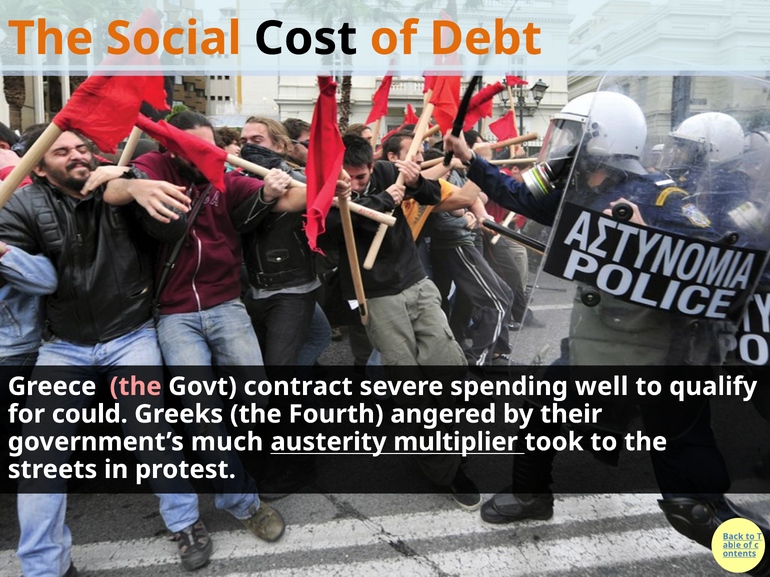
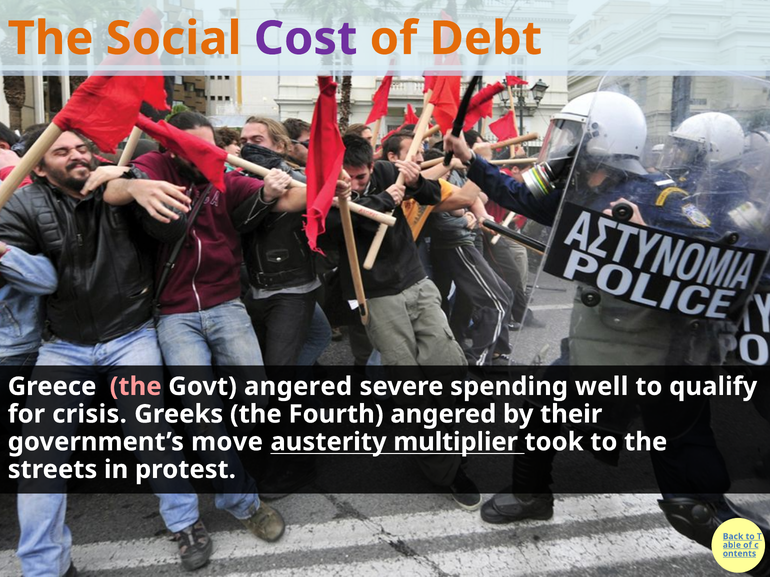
Cost colour: black -> purple (306, 39)
Govt contract: contract -> angered (298, 387)
could: could -> crisis (90, 415)
much: much -> move (227, 442)
